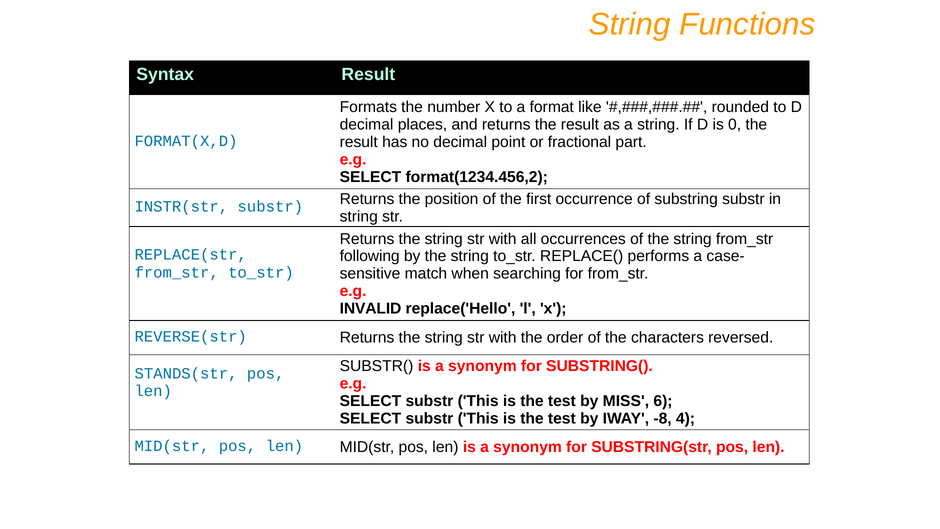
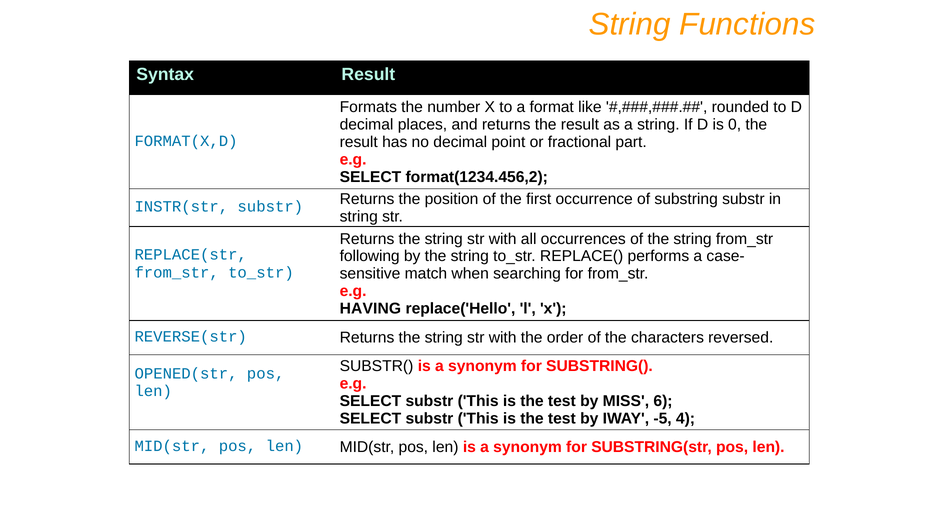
INVALID: INVALID -> HAVING (370, 308)
STANDS(str: STANDS(str -> OPENED(str (186, 373)
-8: -8 -> -5 (663, 418)
